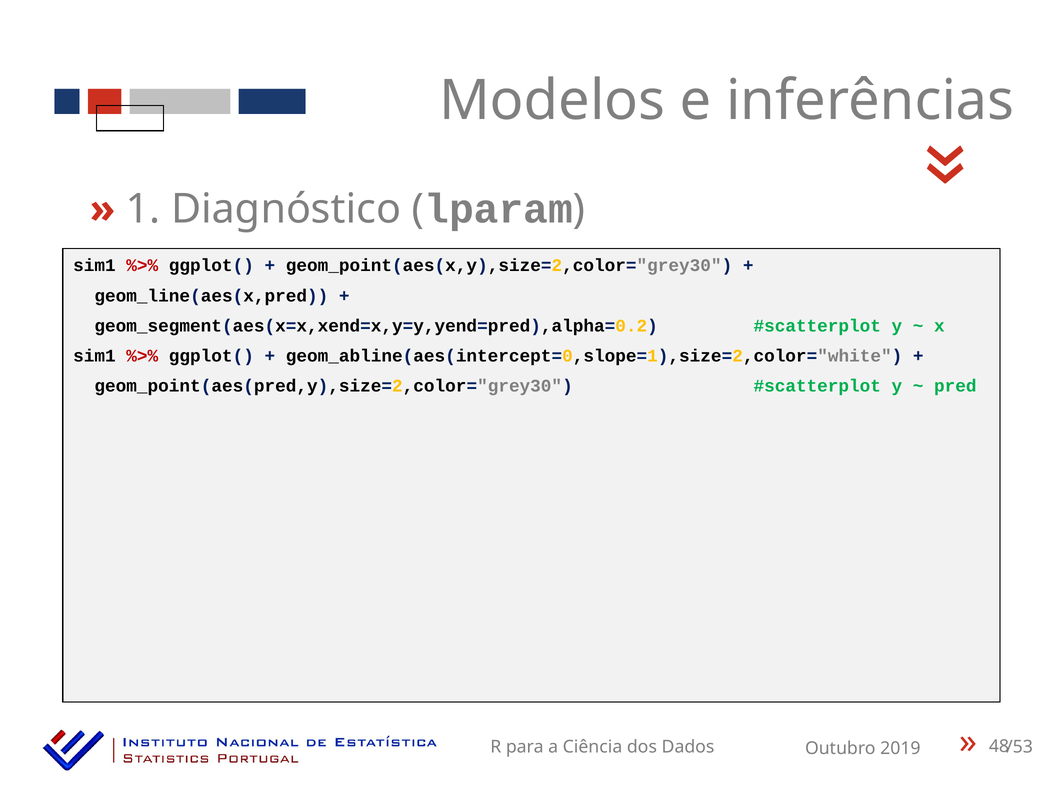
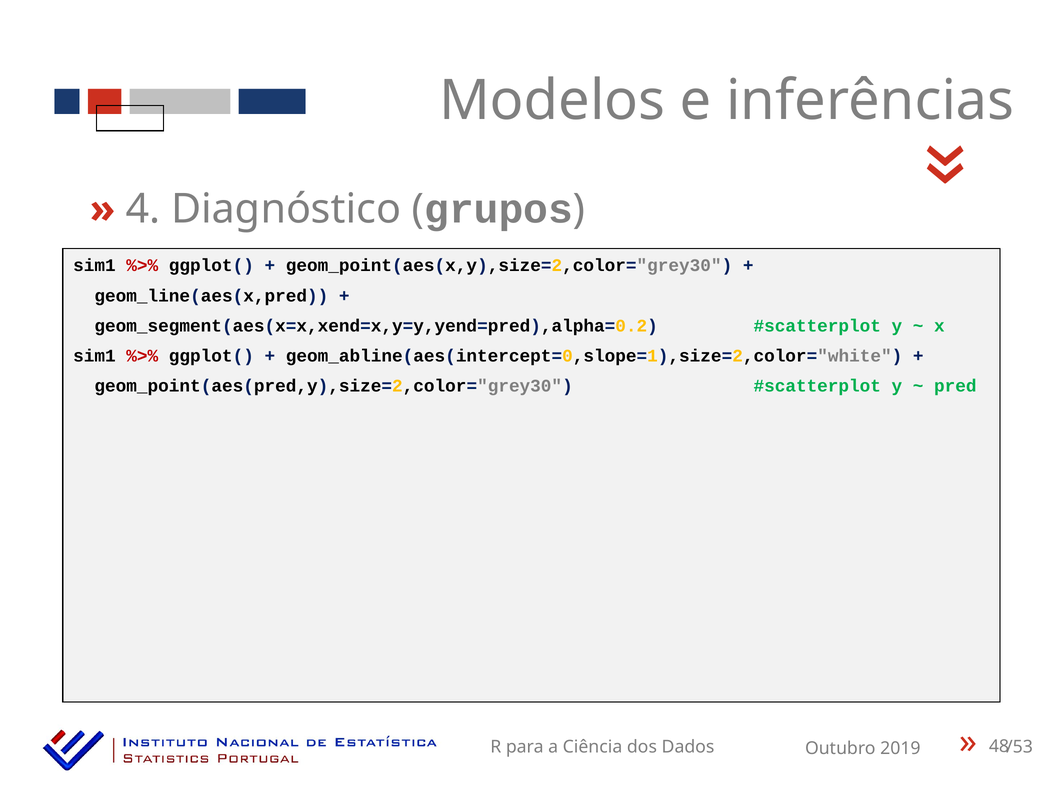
1: 1 -> 4 (143, 209)
lparam: lparam -> grupos (499, 209)
